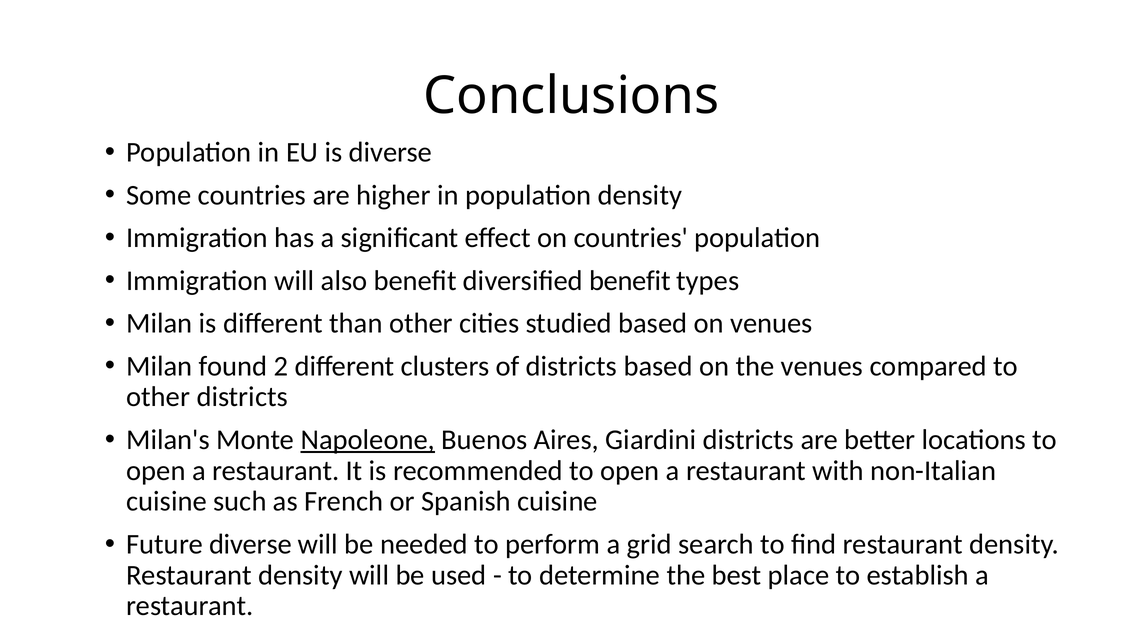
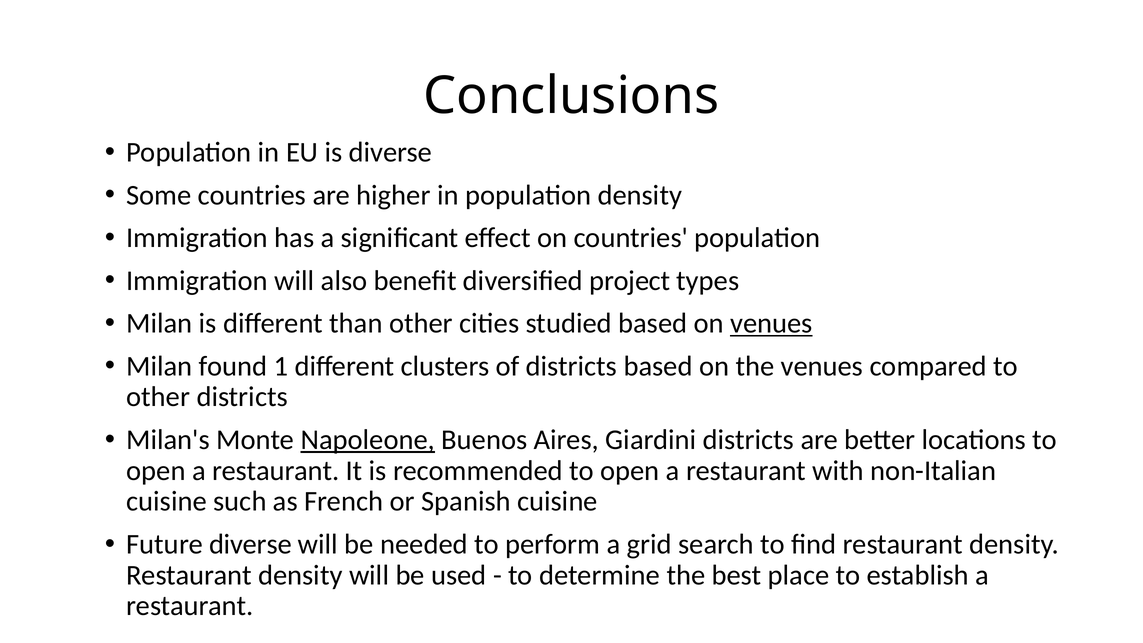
diversified benefit: benefit -> project (630, 281)
venues underline: none -> present (771, 323)
2: 2 -> 1 (281, 366)
